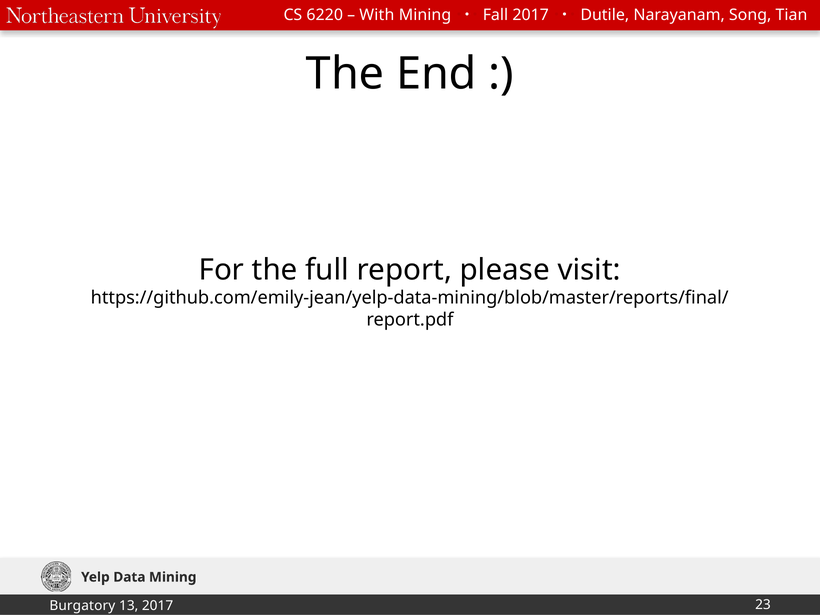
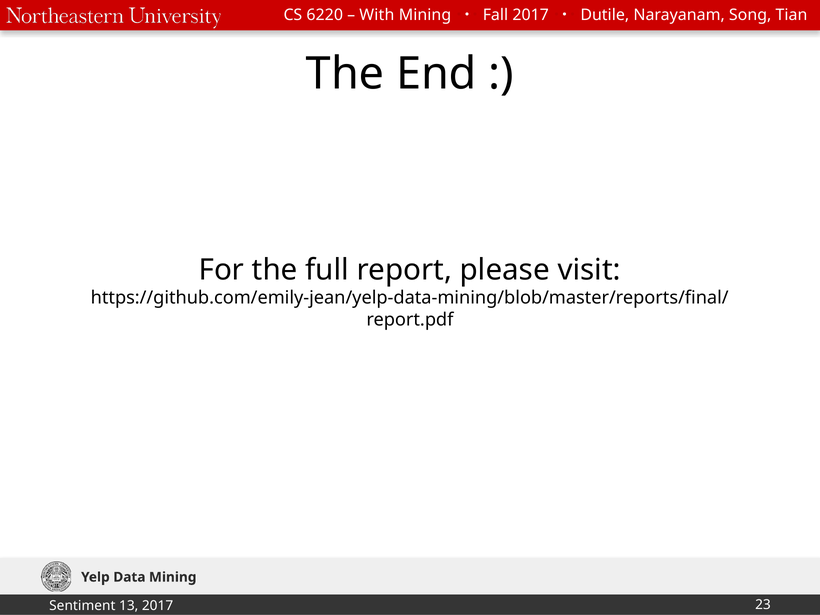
Burgatory: Burgatory -> Sentiment (82, 606)
